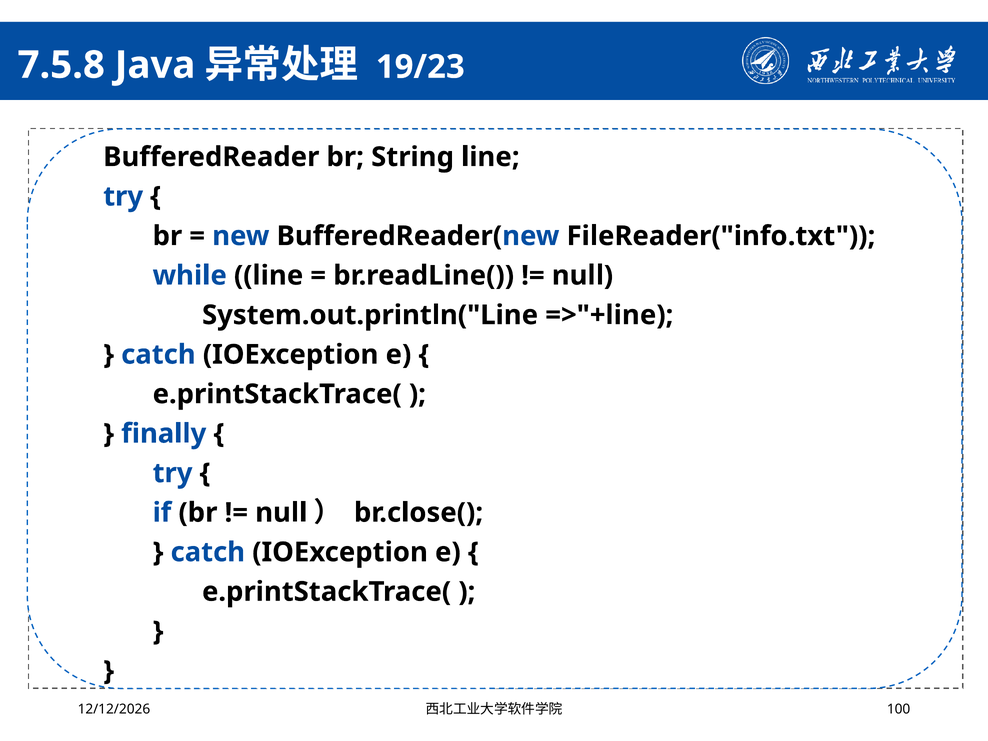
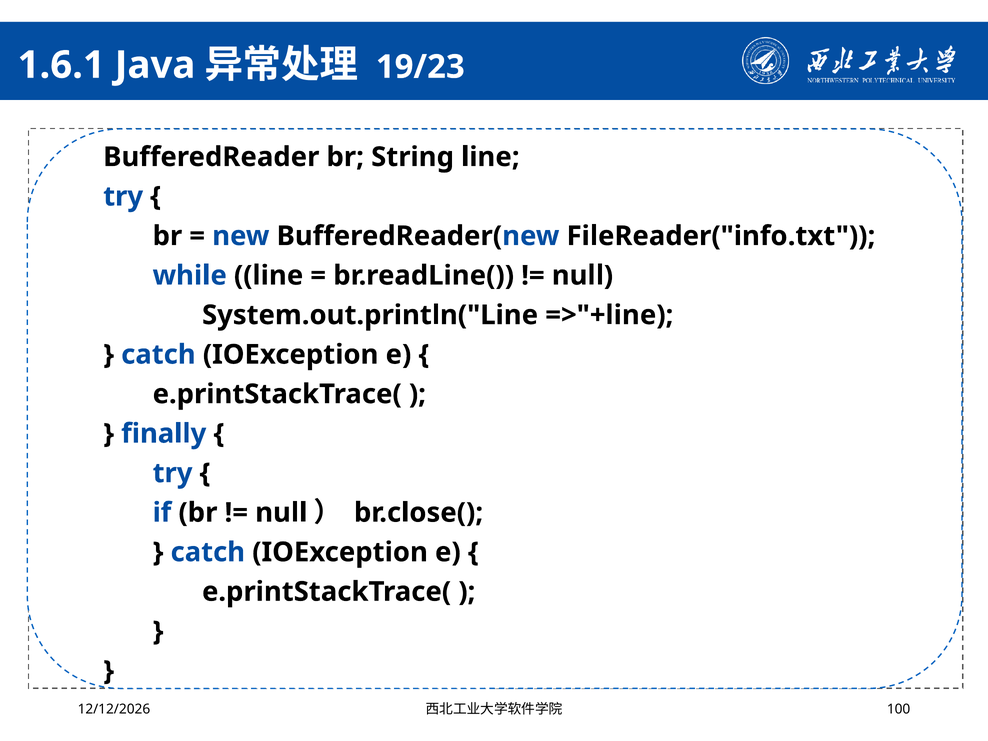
7.5.8: 7.5.8 -> 1.6.1 (61, 65)
